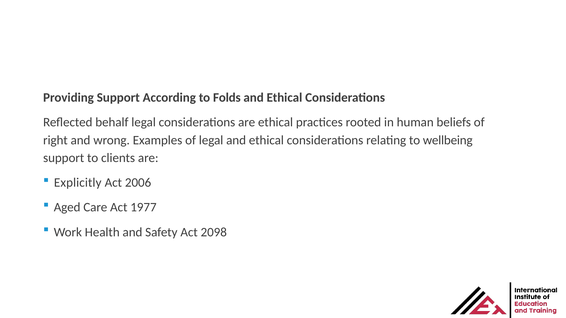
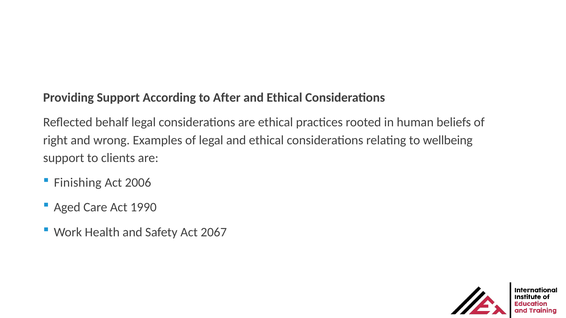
Folds: Folds -> After (227, 98)
Explicitly: Explicitly -> Finishing (78, 183)
1977: 1977 -> 1990 (143, 208)
2098: 2098 -> 2067 (214, 232)
